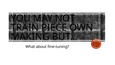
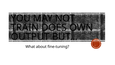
PIECE: PIECE -> DOES (54, 27)
MAKING: MAKING -> OUTPUT (30, 37)
